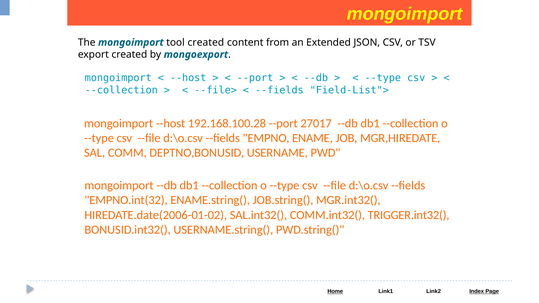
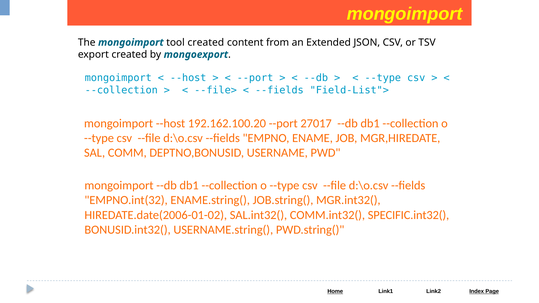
192.168.100.28: 192.168.100.28 -> 192.162.100.20 (227, 123)
TRIGGER.int32(: TRIGGER.int32( -> SPECIFIC.int32( (409, 215)
